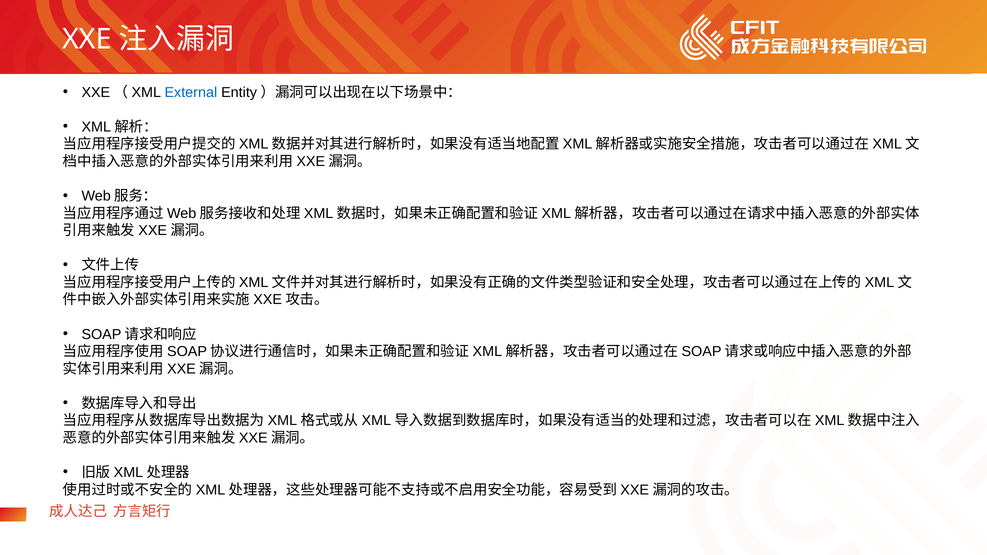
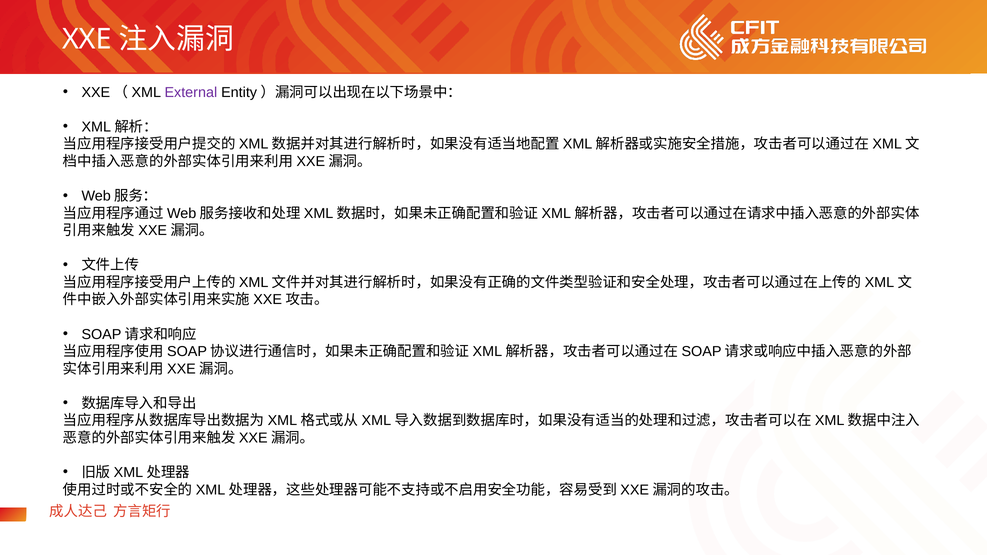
External colour: blue -> purple (191, 92)
